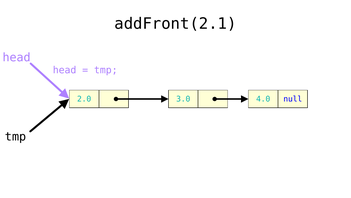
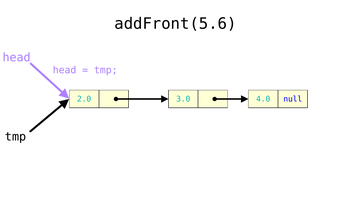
addFront(2.1: addFront(2.1 -> addFront(5.6 (175, 24)
